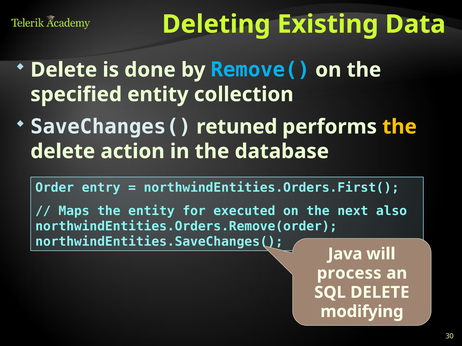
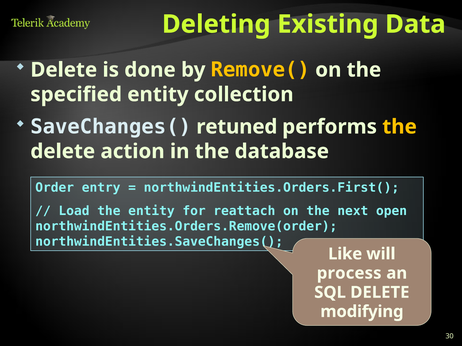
Remove( colour: light blue -> yellow (260, 70)
Maps: Maps -> Load (74, 211)
executed: executed -> reattach (244, 211)
also: also -> open (392, 211)
Java: Java -> Like (345, 254)
